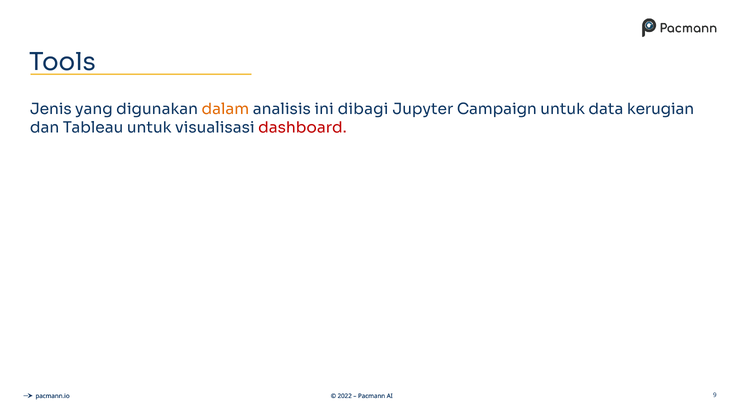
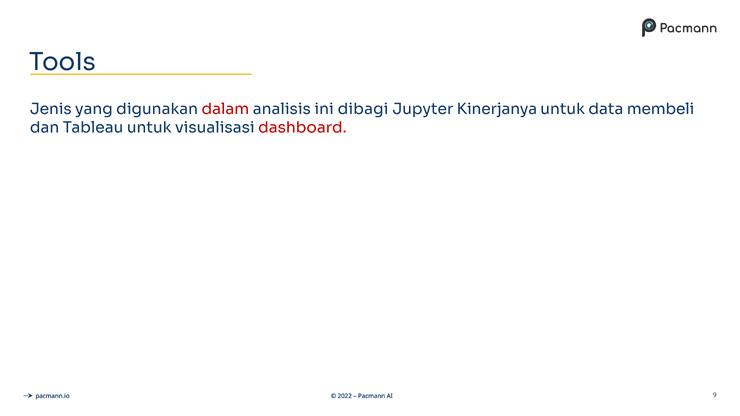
dalam colour: orange -> red (225, 109)
Campaign: Campaign -> Kinerjanya (497, 109)
kerugian: kerugian -> membeli (661, 109)
